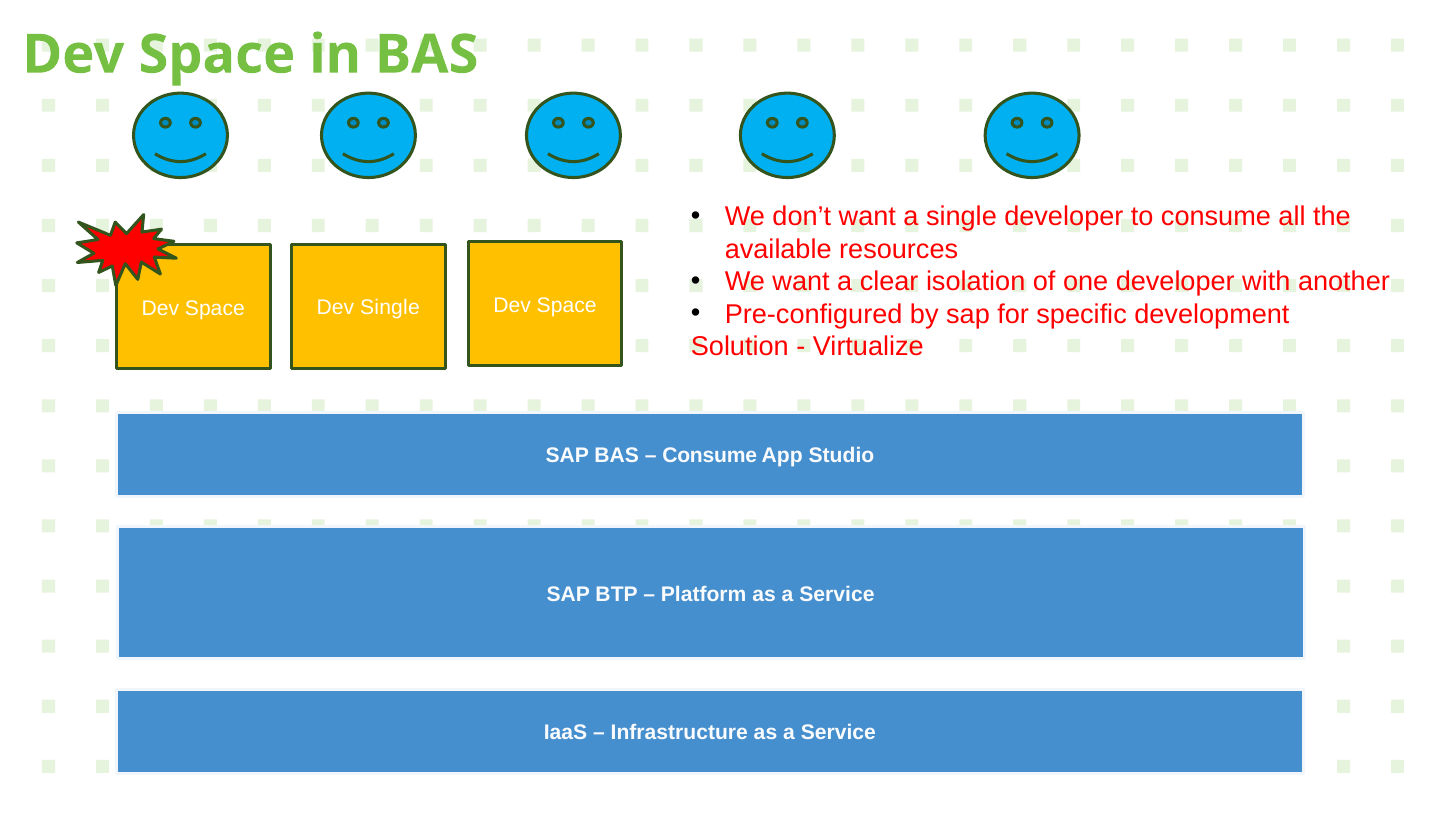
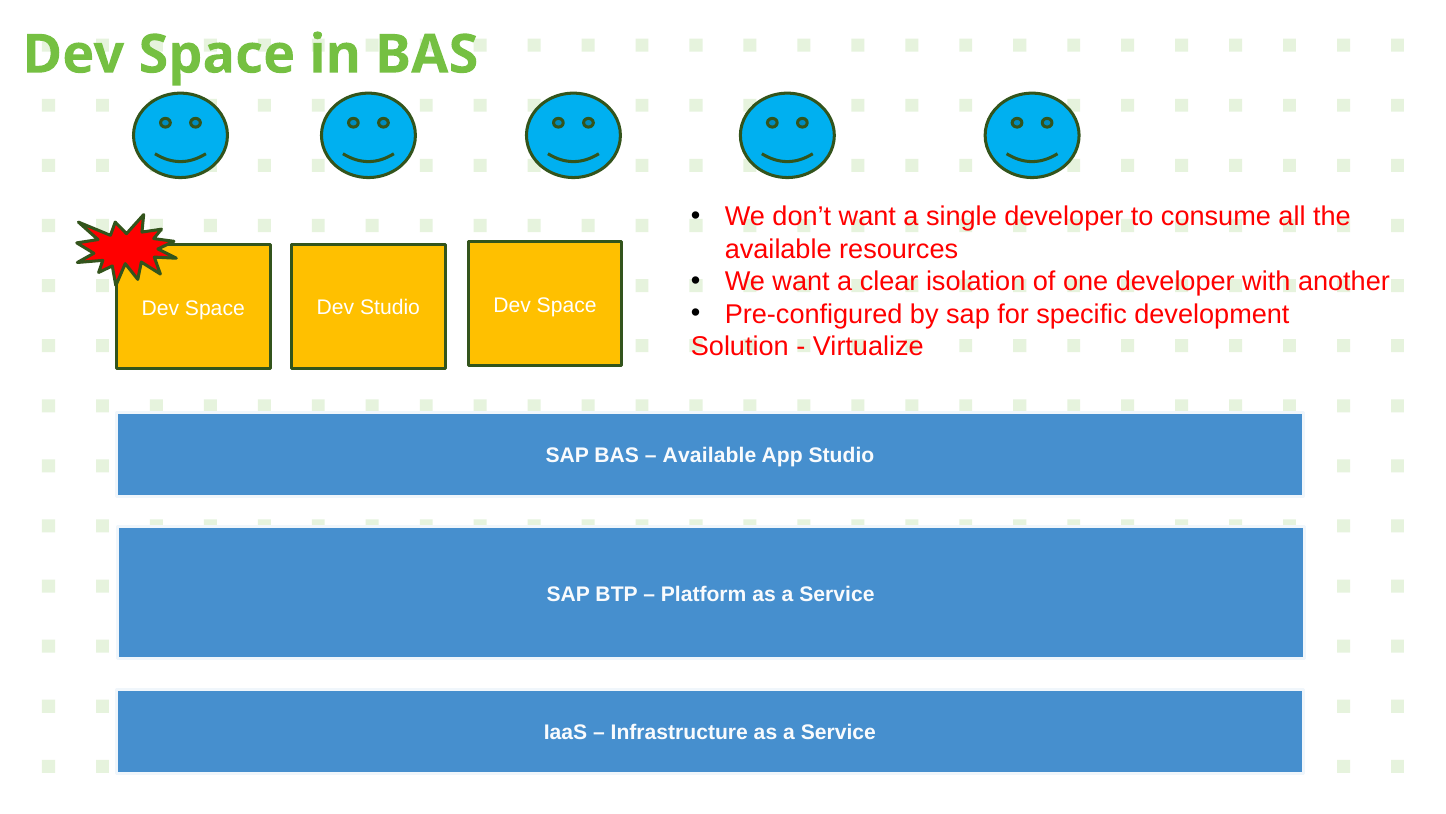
Dev Single: Single -> Studio (390, 308)
Consume: Consume -> Available (710, 456)
